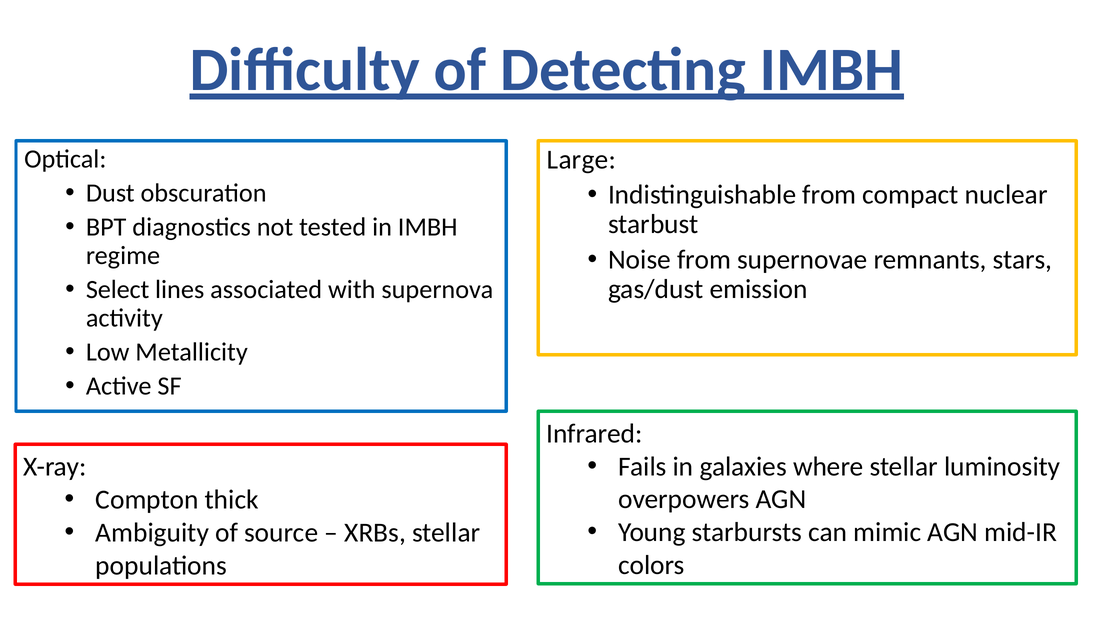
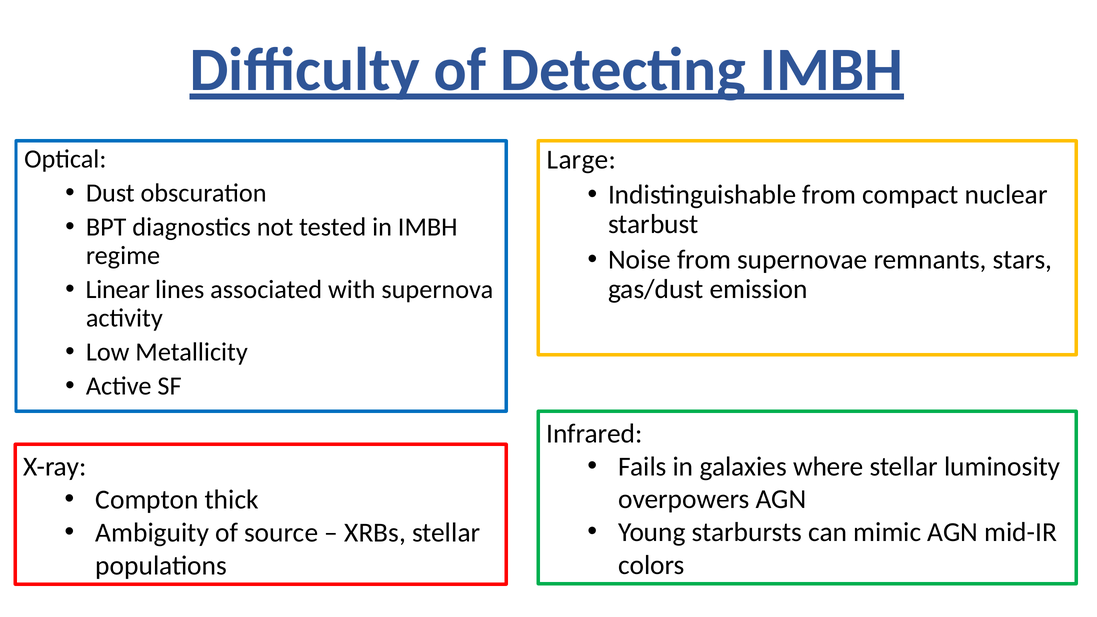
Select: Select -> Linear (118, 290)
